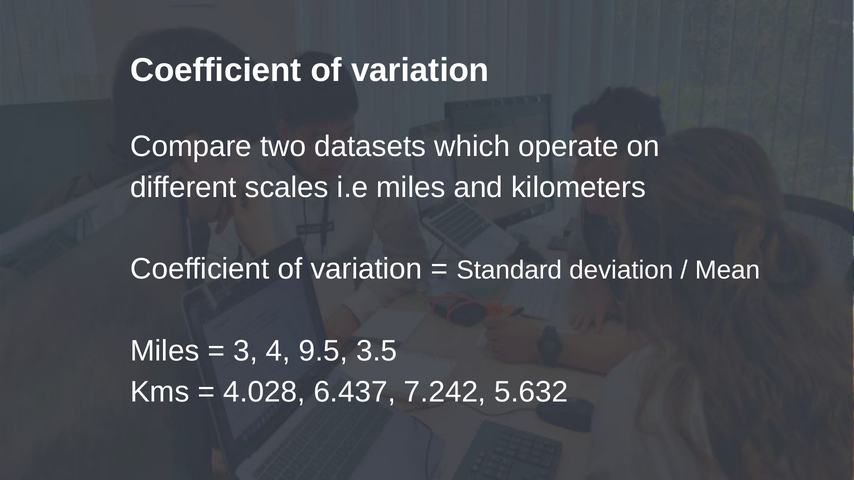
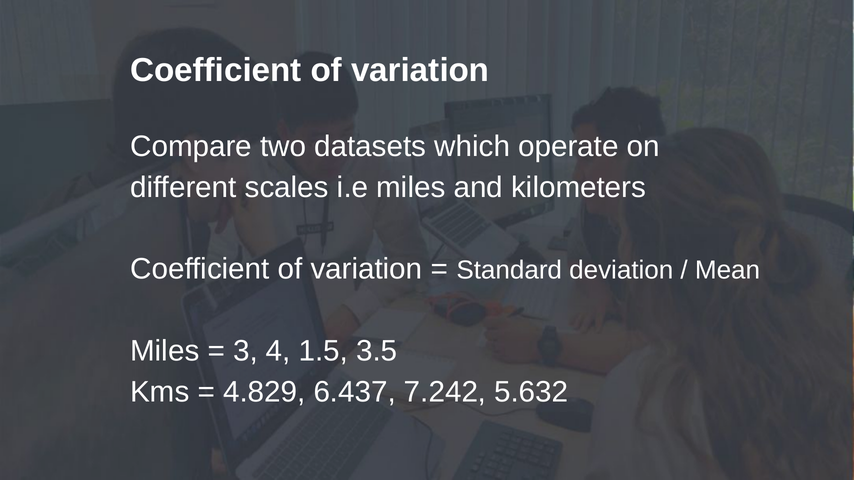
9.5: 9.5 -> 1.5 (323, 351)
4.028: 4.028 -> 4.829 (264, 392)
